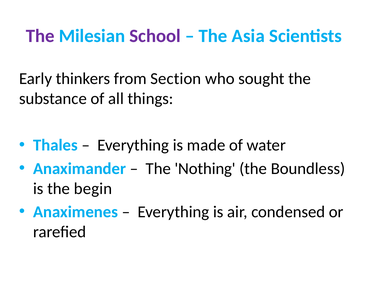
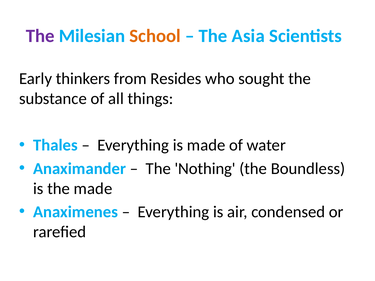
School colour: purple -> orange (155, 36)
Section: Section -> Resides (176, 79)
the begin: begin -> made (93, 189)
